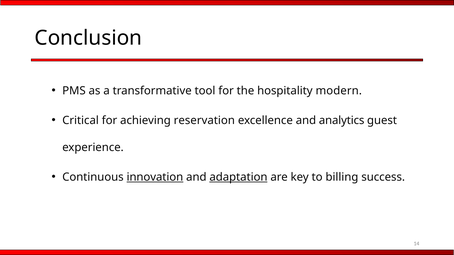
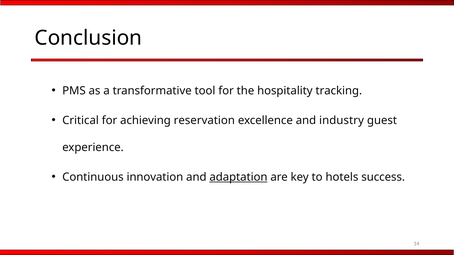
modern: modern -> tracking (339, 91)
analytics: analytics -> industry (342, 121)
innovation underline: present -> none (155, 177)
billing: billing -> hotels (342, 177)
